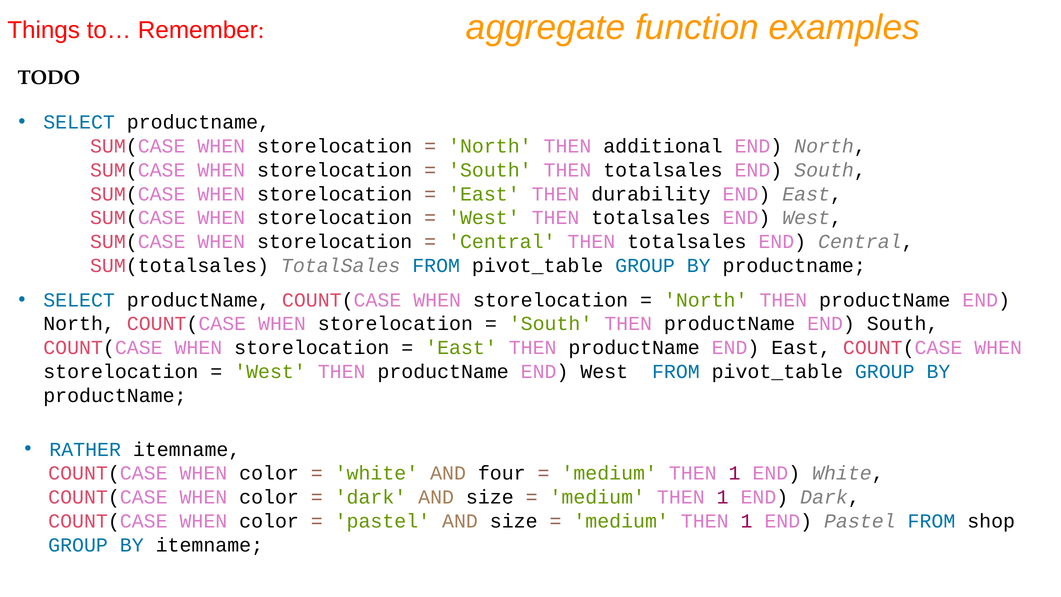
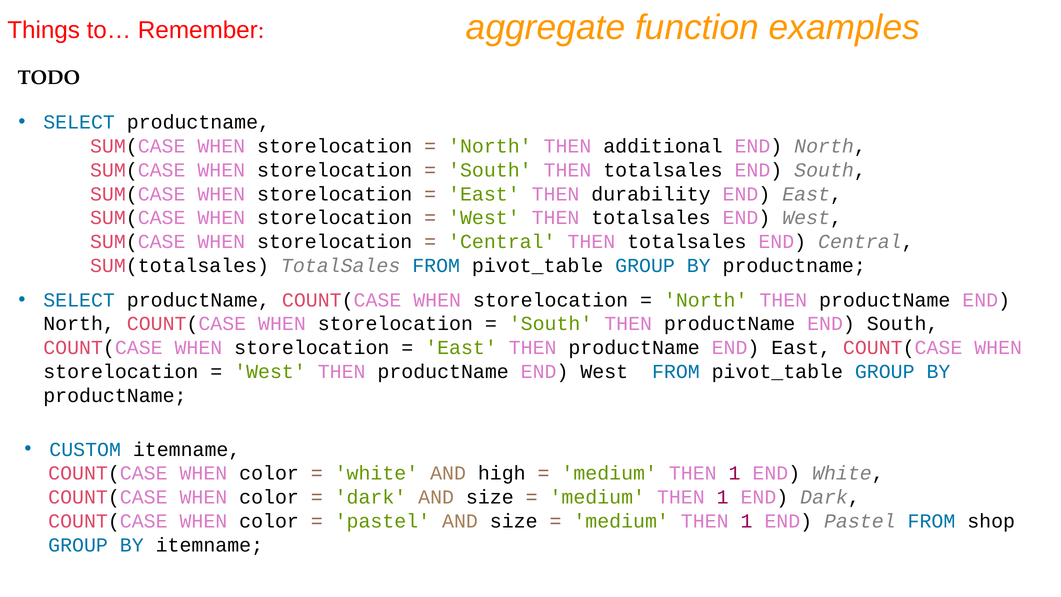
RATHER: RATHER -> CUSTOM (85, 449)
four: four -> high (502, 473)
